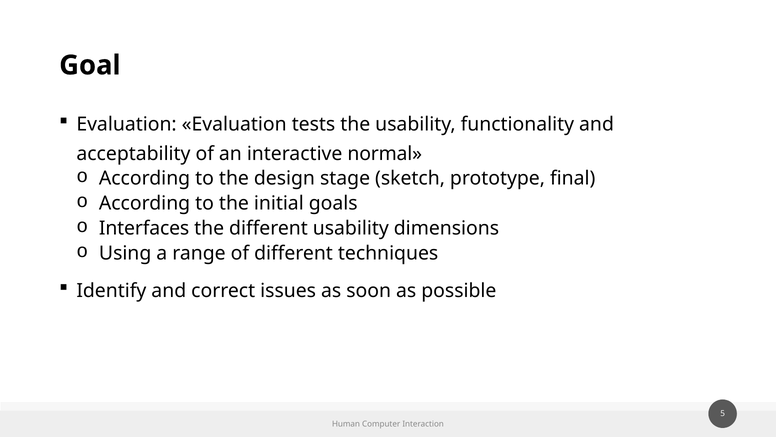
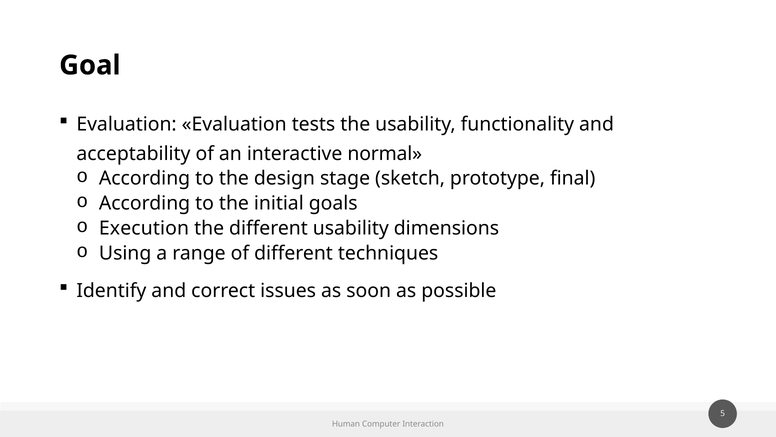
Interfaces: Interfaces -> Execution (144, 228)
